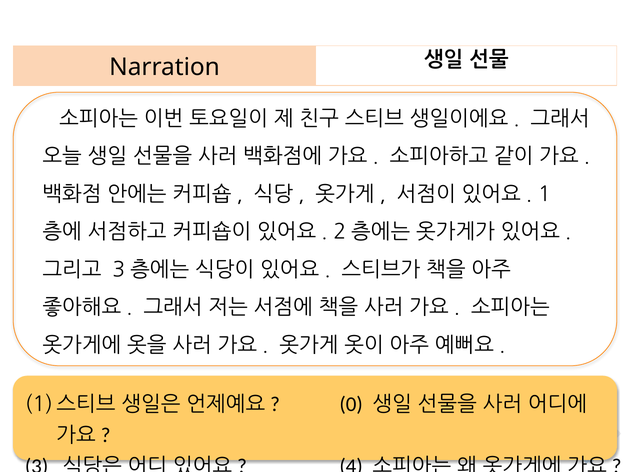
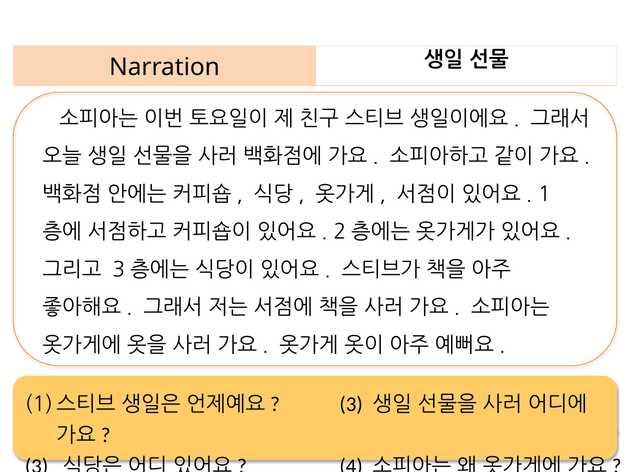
0: 0 -> 3 (351, 404)
